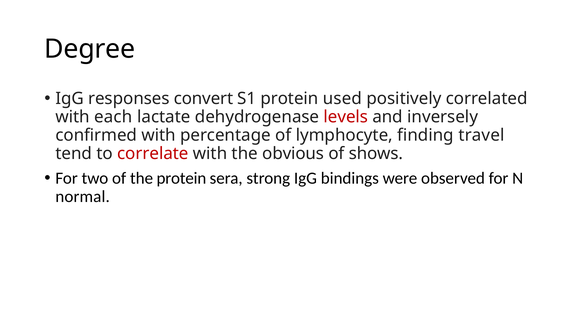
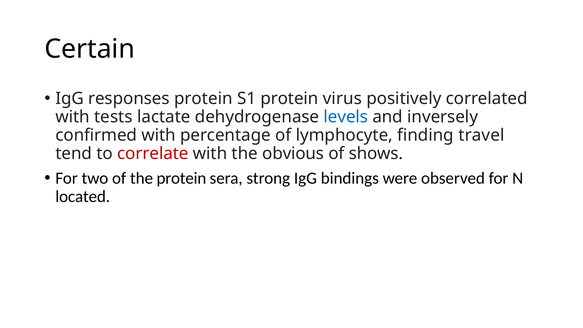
Degree: Degree -> Certain (90, 49)
responses convert: convert -> protein (203, 99)
used: used -> virus (342, 99)
each: each -> tests (113, 117)
levels colour: red -> blue (346, 117)
normal: normal -> located (83, 196)
